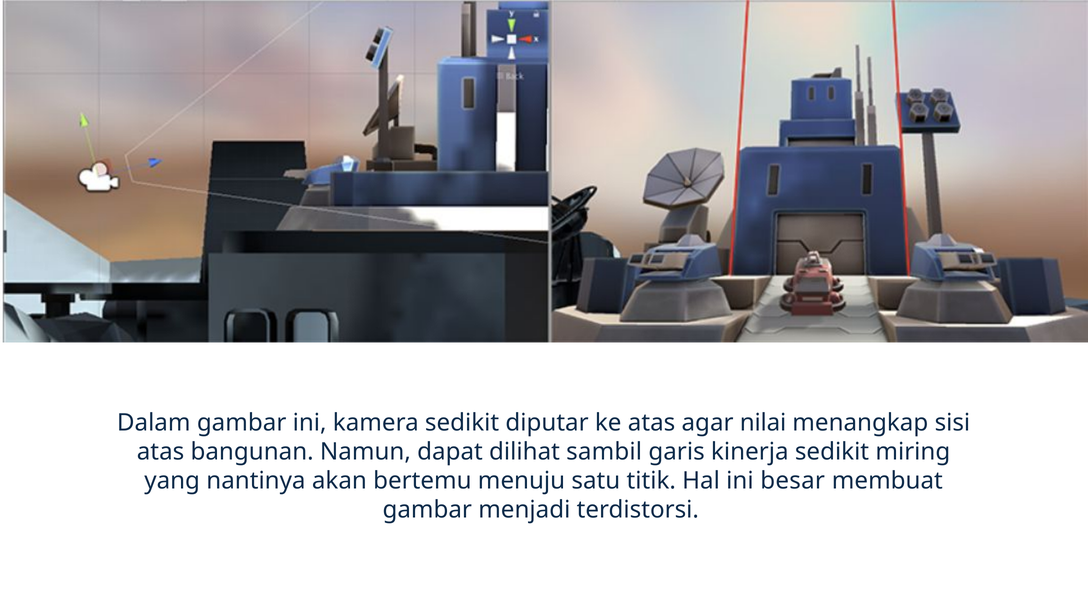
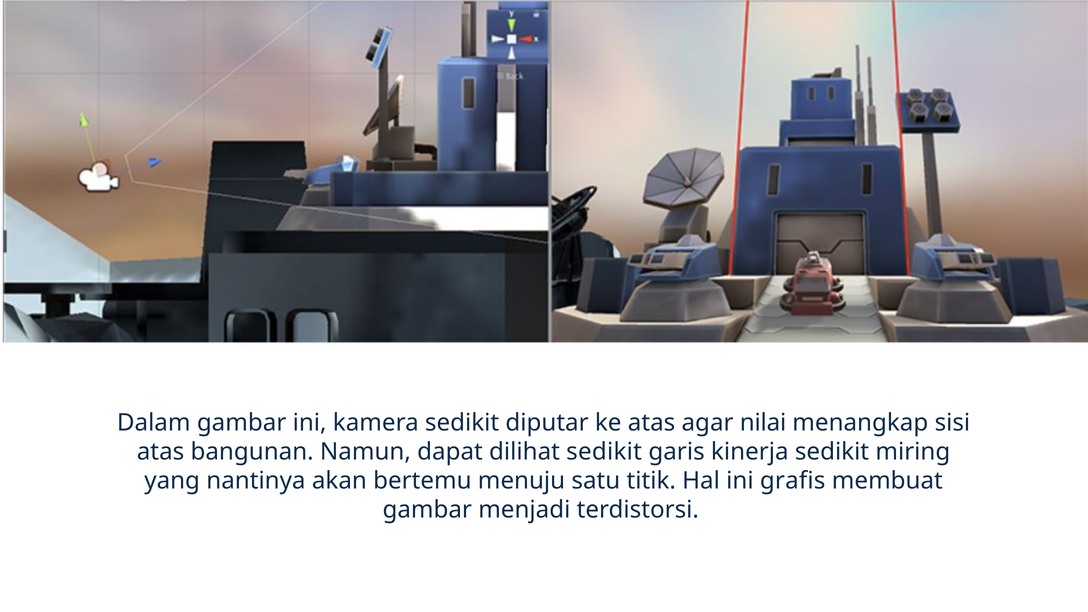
dilihat sambil: sambil -> sedikit (604, 452)
besar: besar -> grafis (793, 481)
